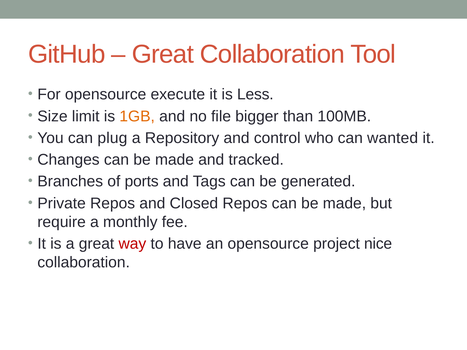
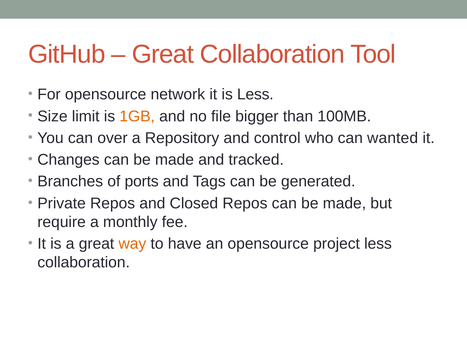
execute: execute -> network (178, 94)
plug: plug -> over (112, 138)
way colour: red -> orange (132, 244)
project nice: nice -> less (378, 244)
